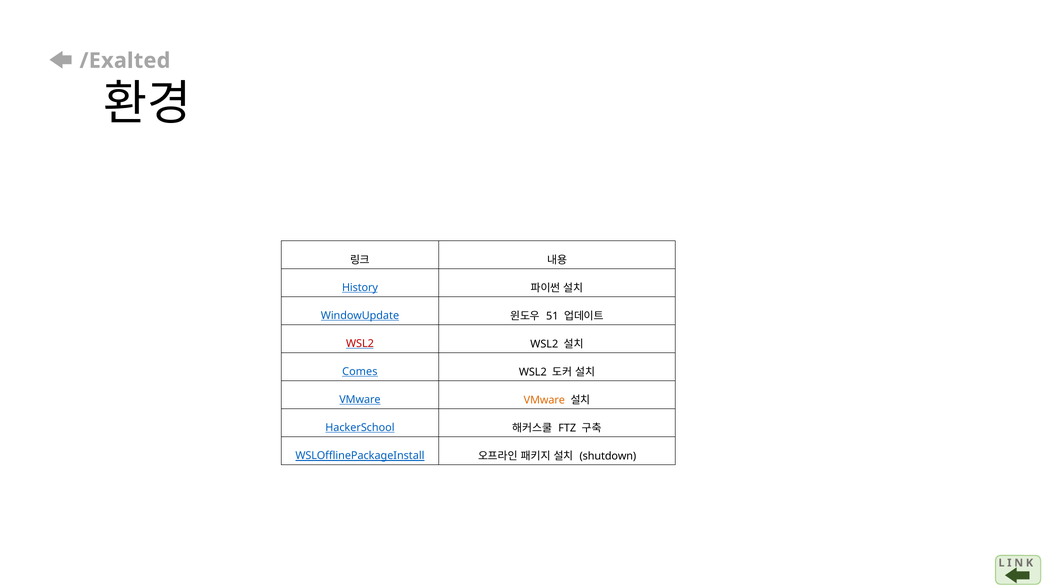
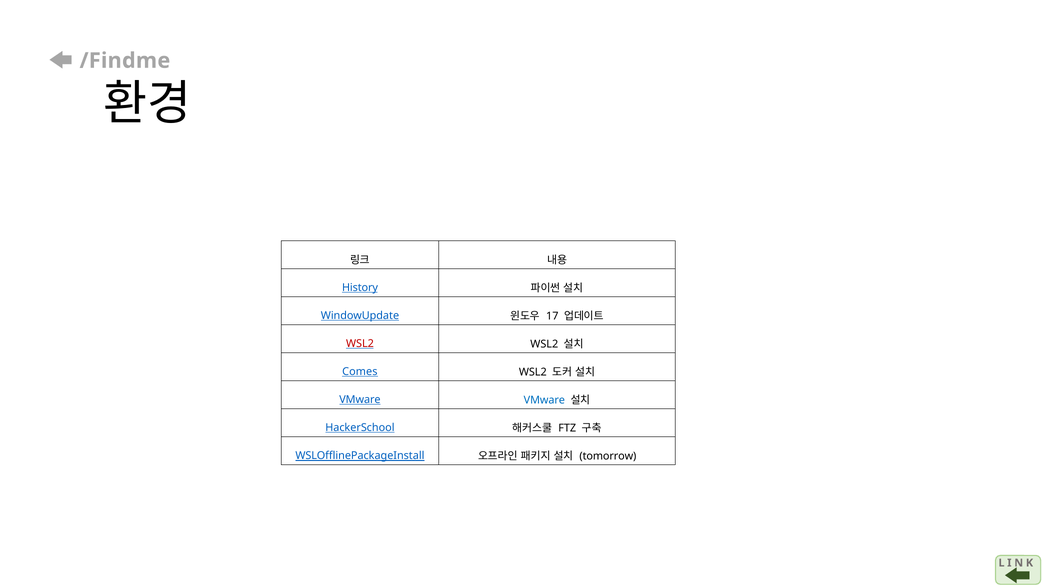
/Exalted: /Exalted -> /Findme (125, 61)
51: 51 -> 17 (552, 316)
VMware colour: orange -> blue (544, 400)
shutdown: shutdown -> tomorrow (608, 456)
